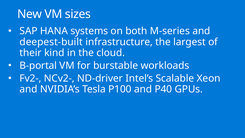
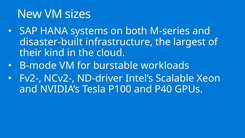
deepest-built: deepest-built -> disaster-built (51, 42)
B-portal: B-portal -> B-mode (38, 65)
